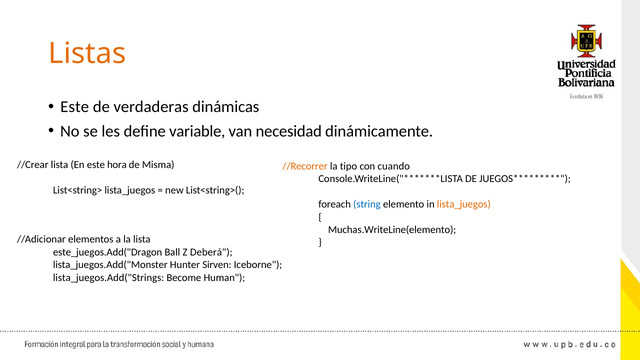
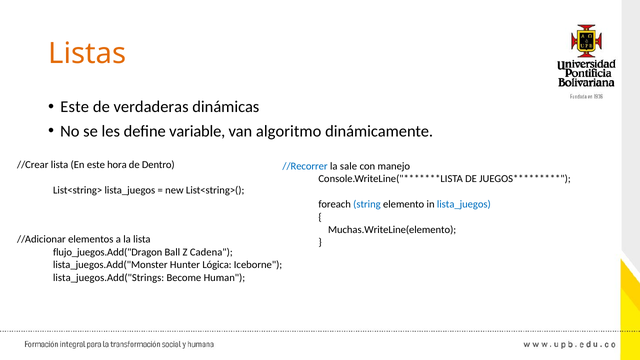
necesidad: necesidad -> algoritmo (289, 131)
Misma: Misma -> Dentro (158, 165)
//Recorrer colour: orange -> blue (305, 166)
tipo: tipo -> sale (349, 166)
cuando: cuando -> manejo (394, 166)
lista_juegos colour: orange -> blue (464, 204)
este_juegos.Add("Dragon: este_juegos.Add("Dragon -> flujo_juegos.Add("Dragon (108, 252)
Deberá: Deberá -> Cadena (211, 252)
Sirven: Sirven -> Lógica (217, 265)
